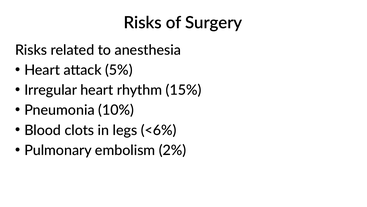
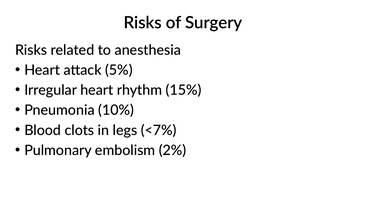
<6%: <6% -> <7% (159, 130)
